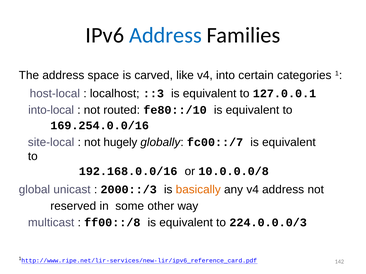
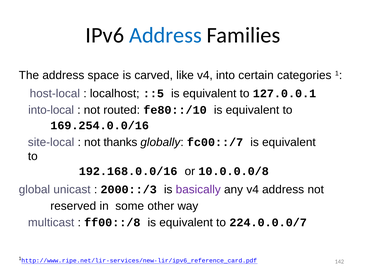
::3: ::3 -> ::5 (153, 94)
hugely: hugely -> thanks (120, 143)
basically colour: orange -> purple (198, 190)
224.0.0.0/3: 224.0.0.0/3 -> 224.0.0.0/7 (268, 223)
